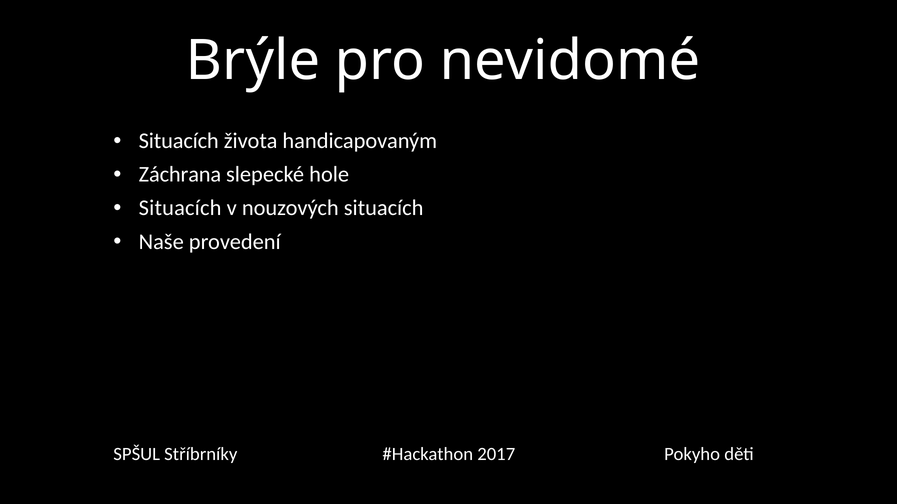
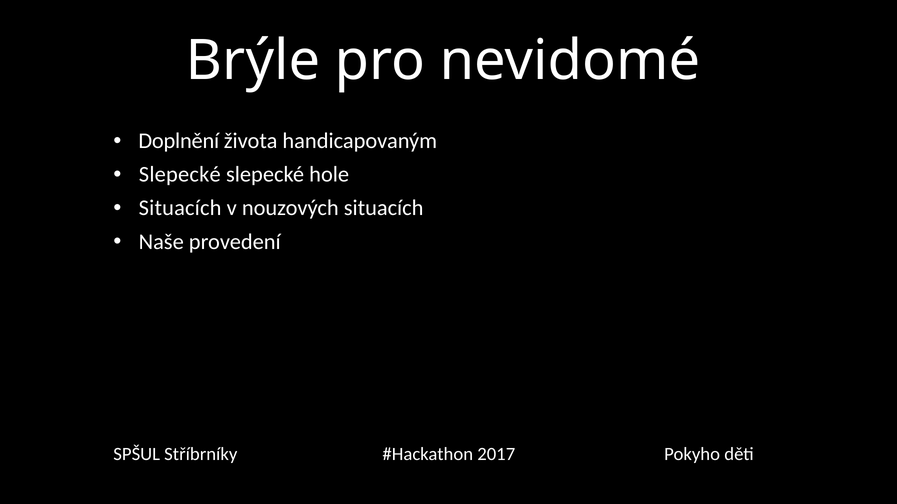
Situacích: Situacích -> Doplnění (179, 141)
Záchrana: Záchrana -> Slepecké (180, 175)
